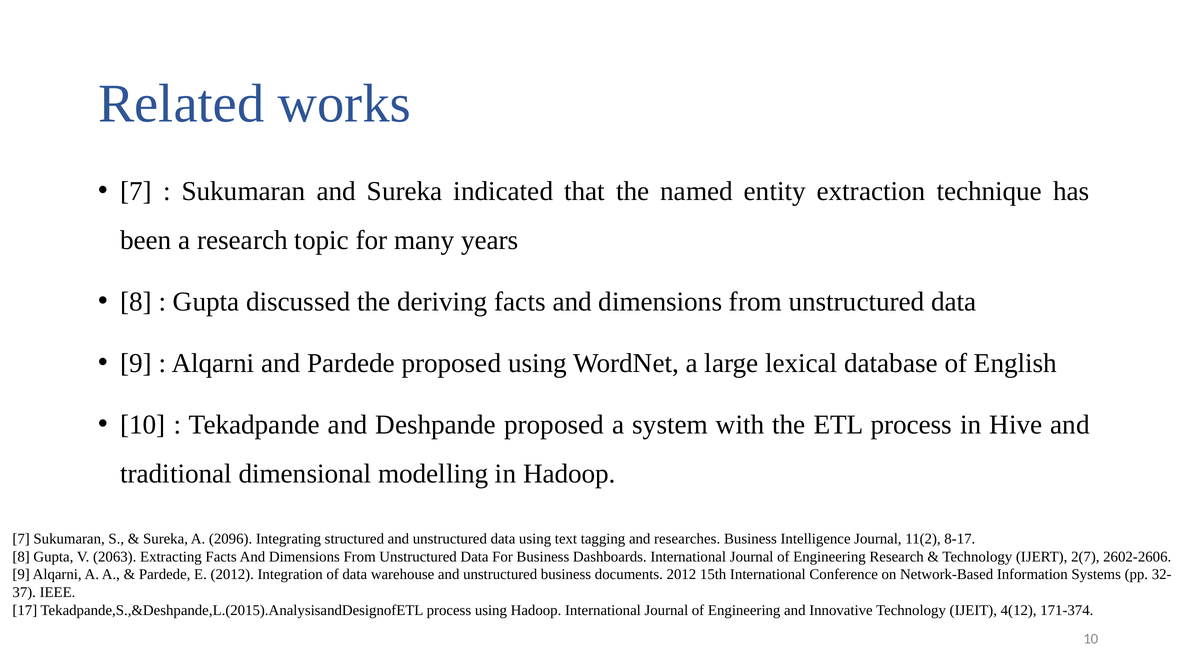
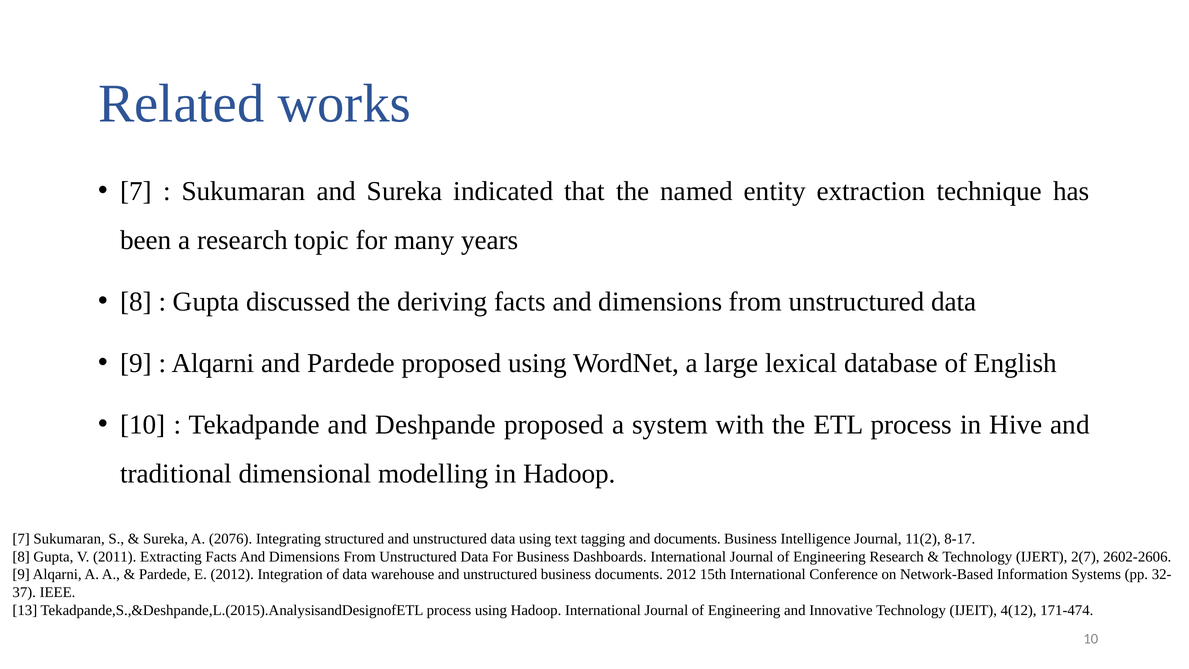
2096: 2096 -> 2076 (231, 539)
and researches: researches -> documents (687, 539)
2063: 2063 -> 2011 (115, 557)
17: 17 -> 13 (25, 610)
171-374: 171-374 -> 171-474 (1067, 610)
